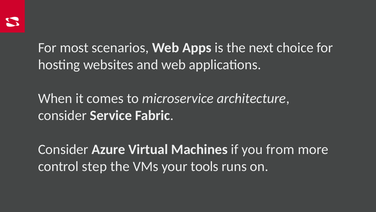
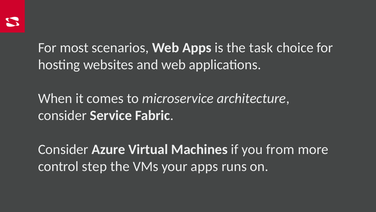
next: next -> task (261, 48)
your tools: tools -> apps (204, 166)
